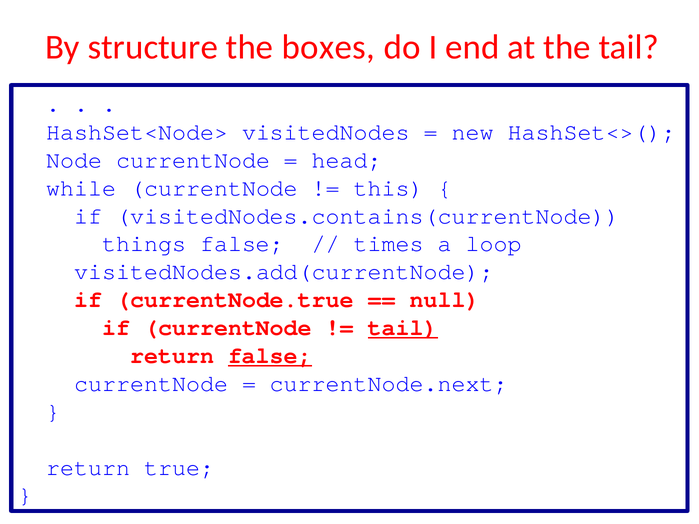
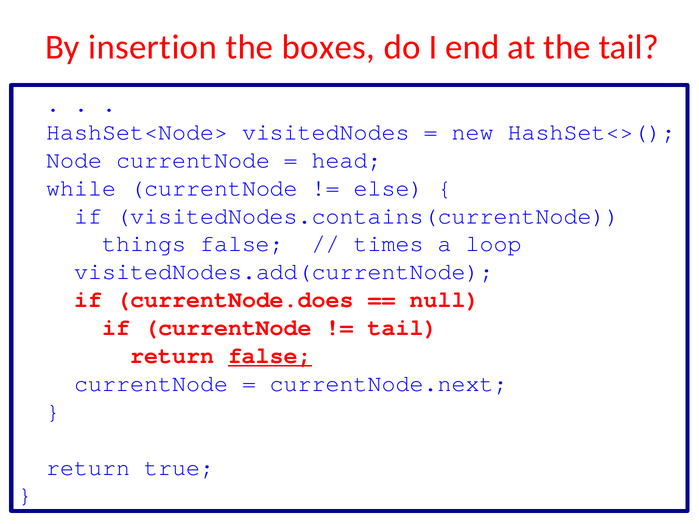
structure: structure -> insertion (153, 47)
this: this -> else (389, 188)
currentNode.true: currentNode.true -> currentNode.does (235, 300)
tail underline: present -> none (403, 328)
